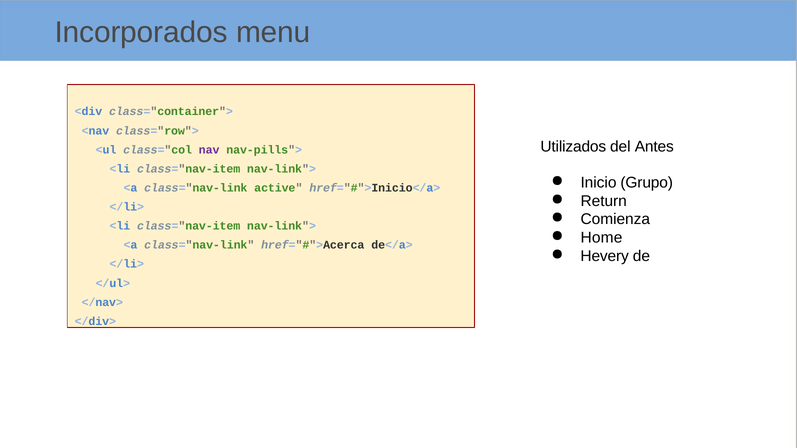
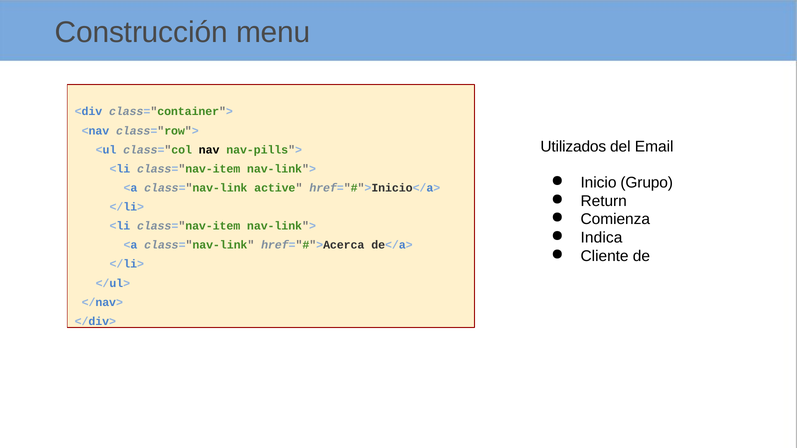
Incorporados: Incorporados -> Construcción (141, 32)
Antes: Antes -> Email (654, 147)
nav colour: purple -> black (209, 150)
Home: Home -> Indica (602, 238)
Hevery: Hevery -> Cliente (605, 256)
